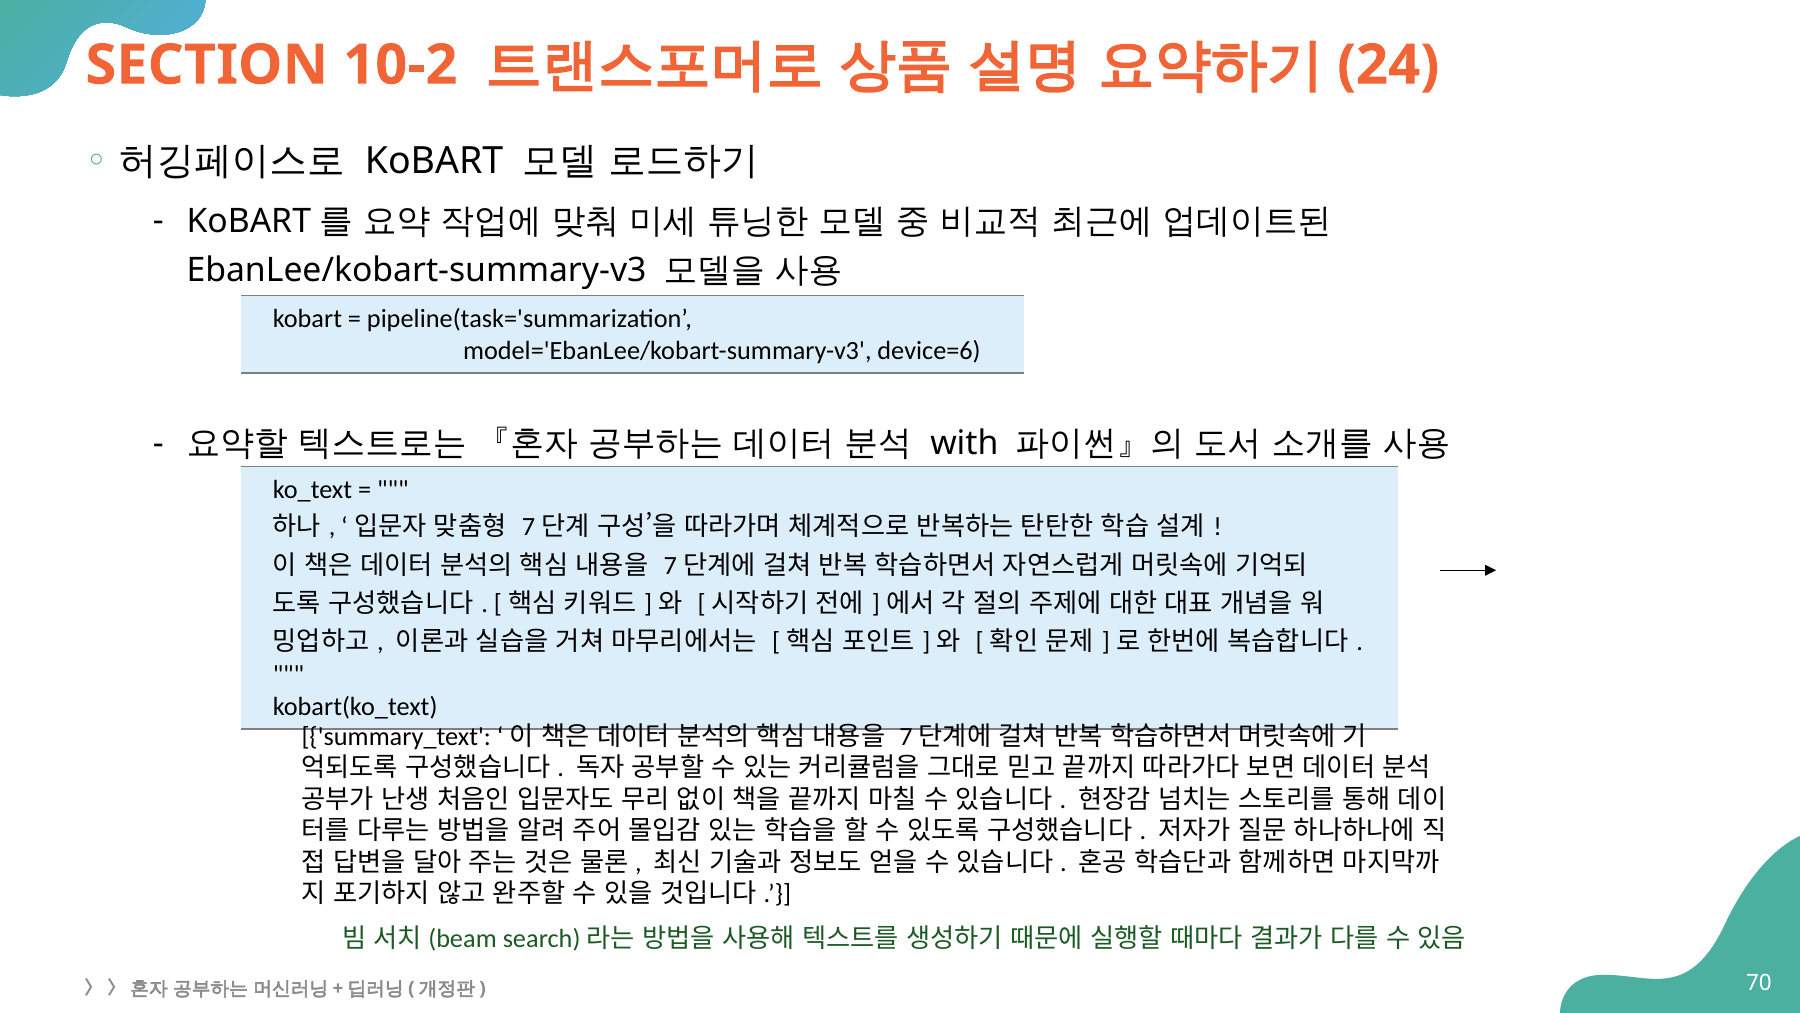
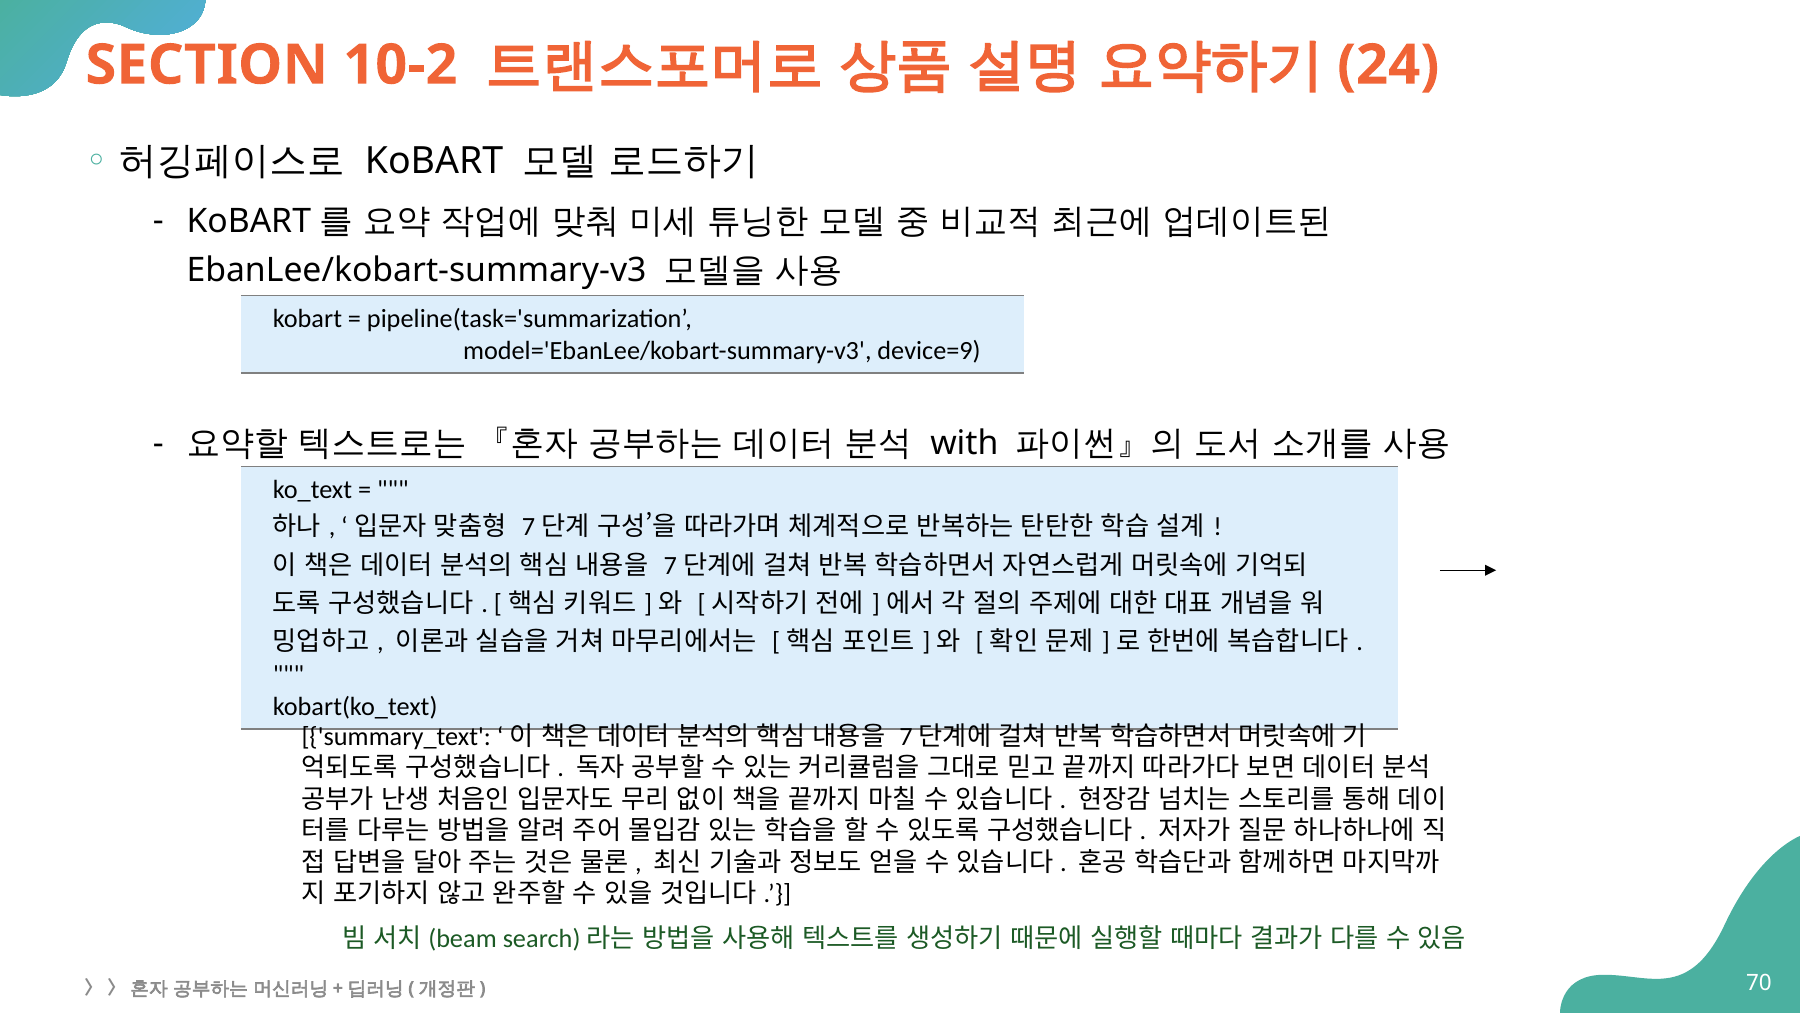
device=6: device=6 -> device=9 (929, 350)
